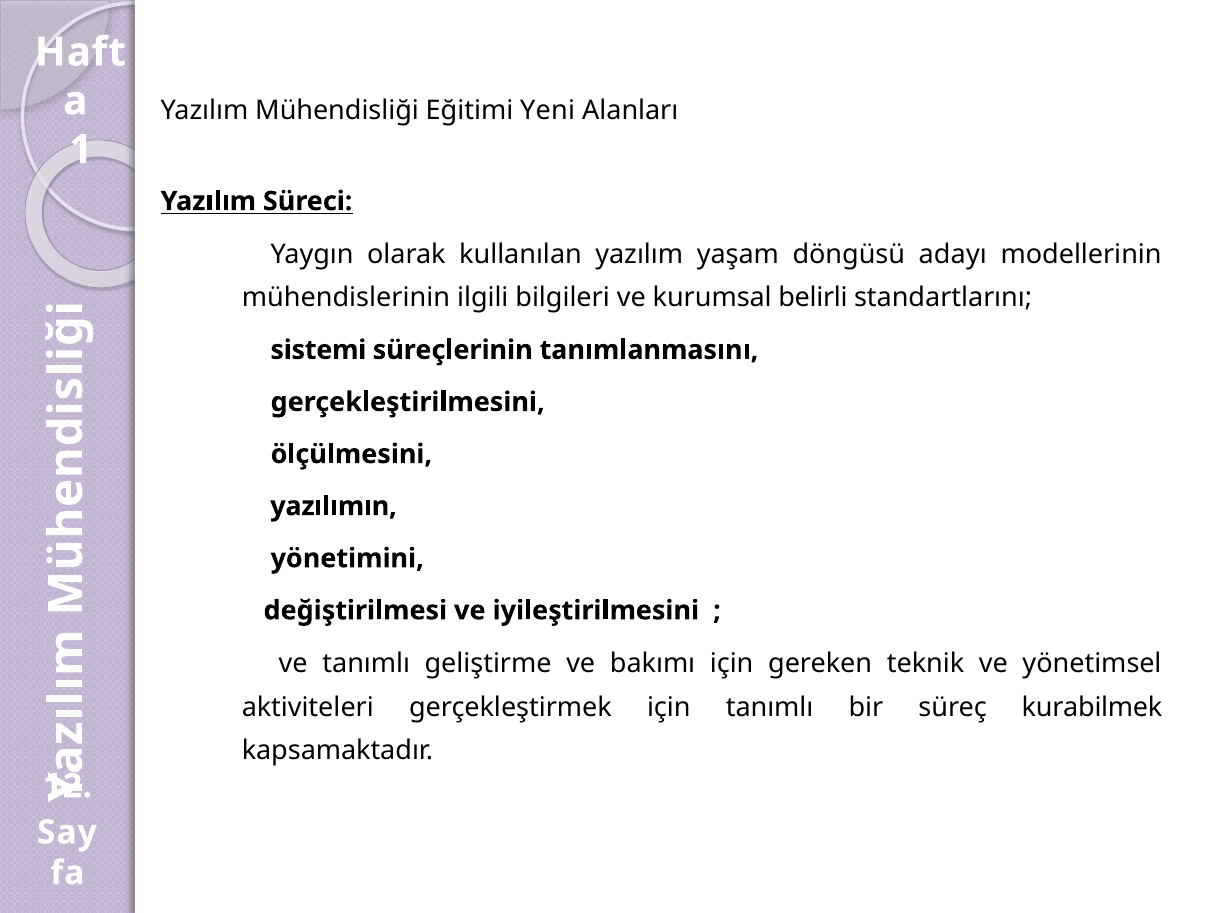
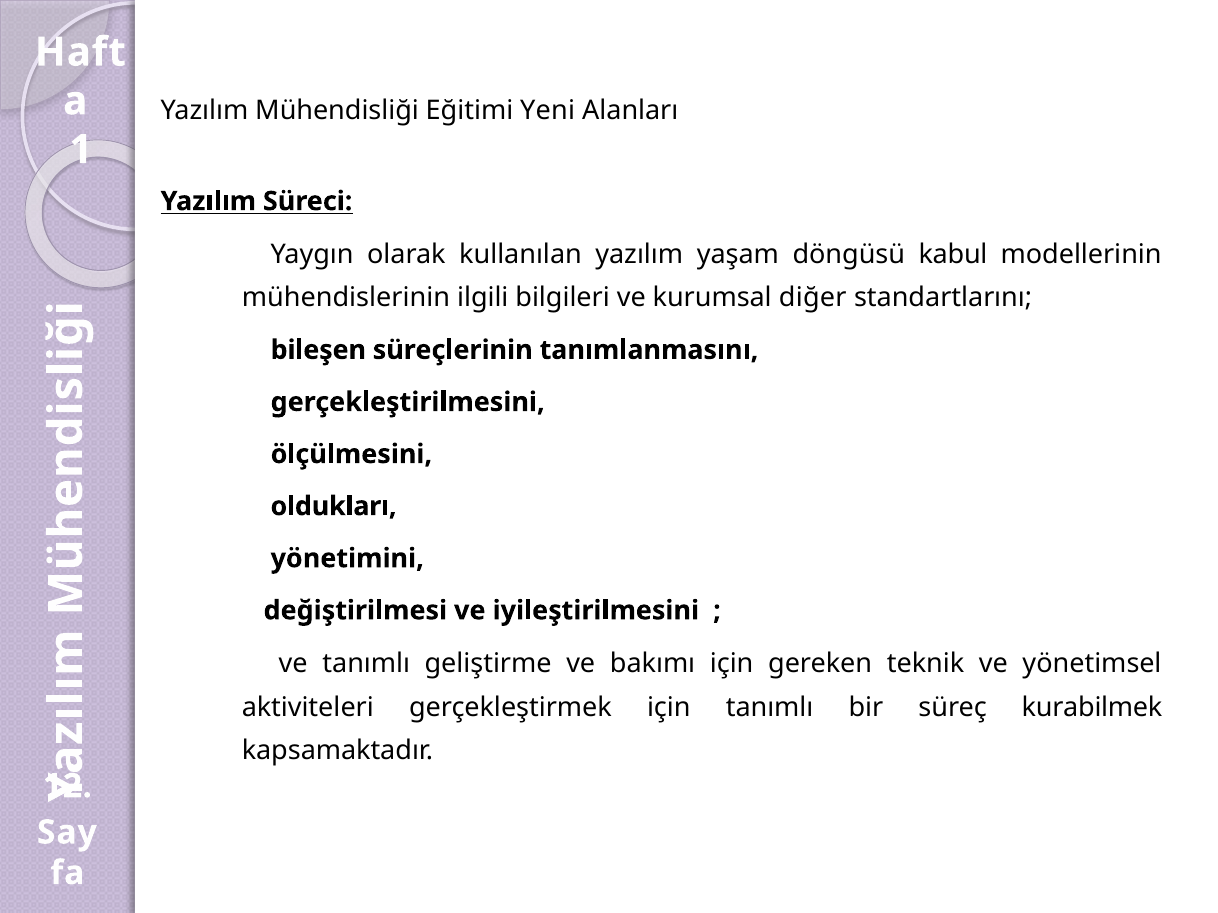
adayı: adayı -> kabul (953, 254)
belirli: belirli -> diğer (813, 298)
sistemi: sistemi -> bileşen (318, 350)
yazılımın: yazılımın -> oldukları (333, 507)
